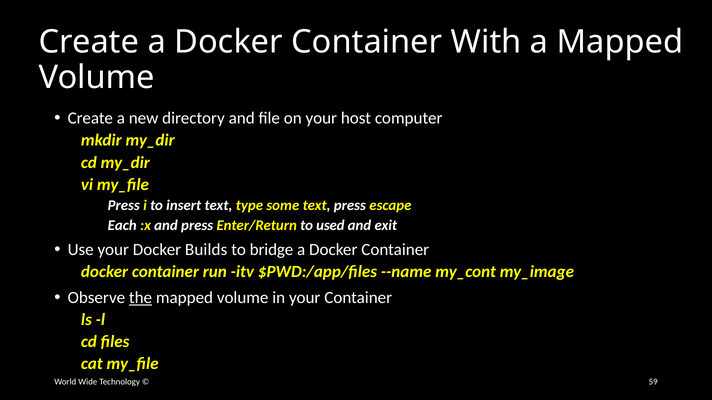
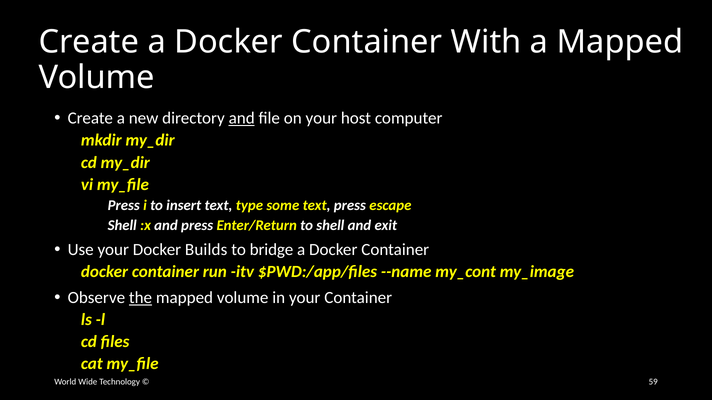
and underline: none -> present (242, 118)
Each: Each -> Shell (122, 225)
to used: used -> shell (330, 225)
